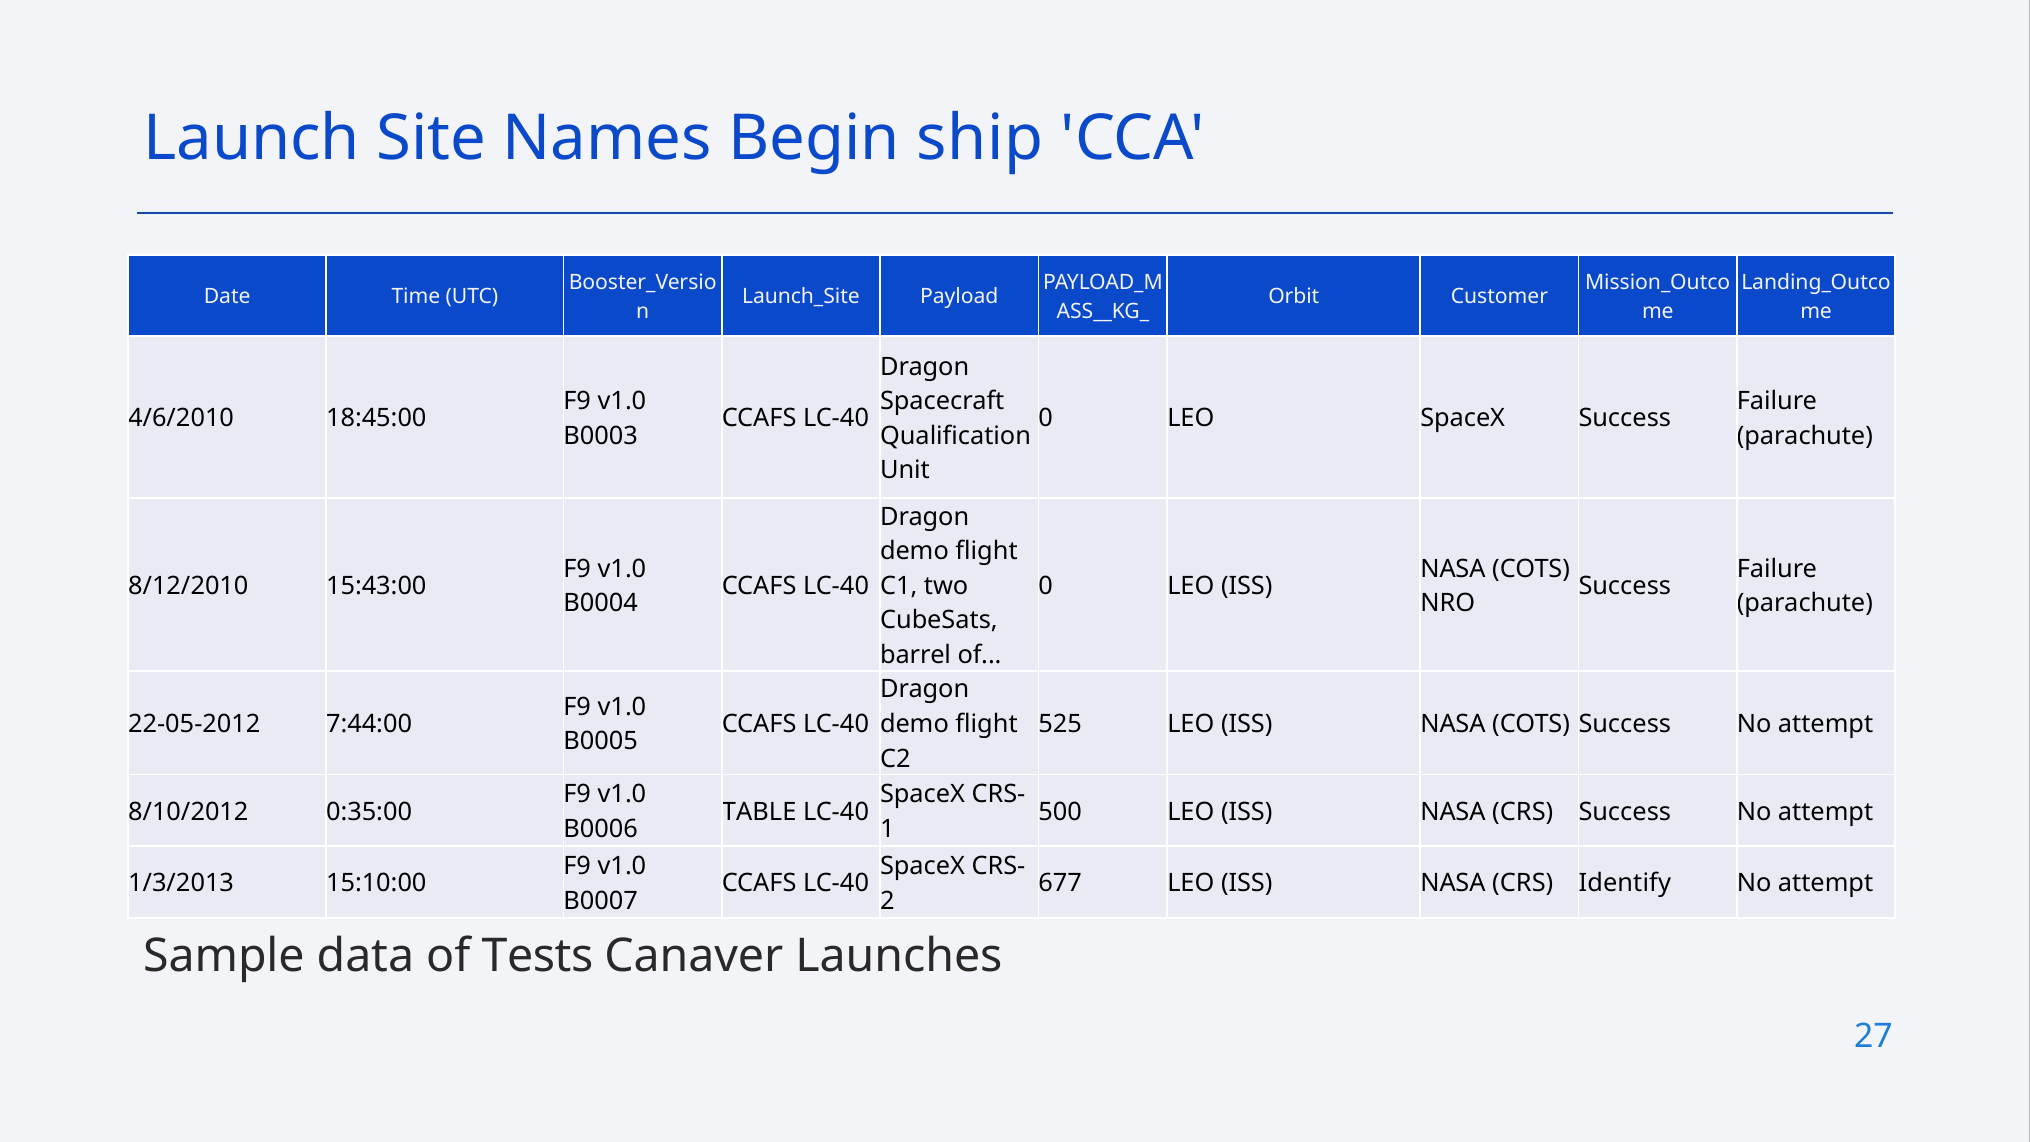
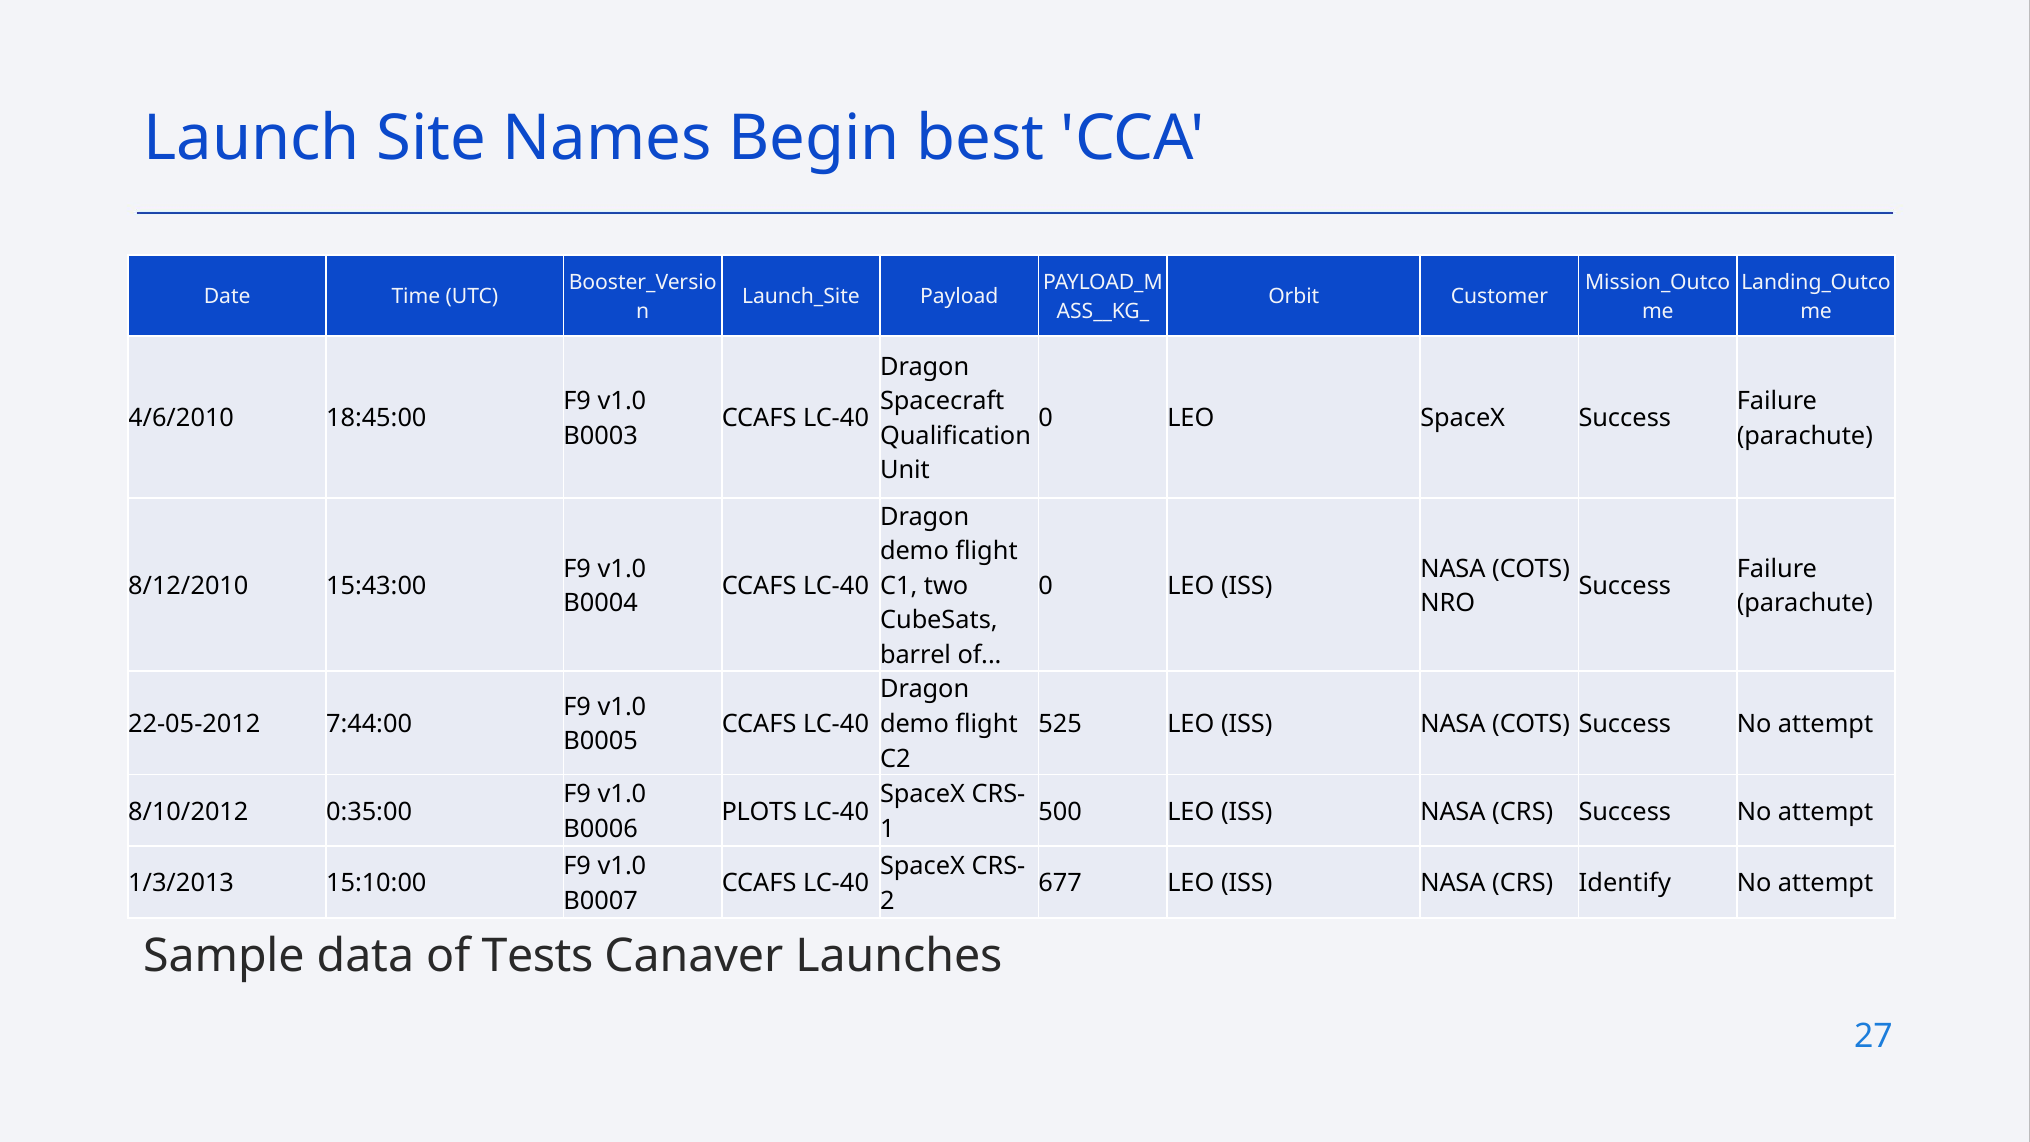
ship: ship -> best (980, 138)
TABLE: TABLE -> PLOTS (759, 812)
